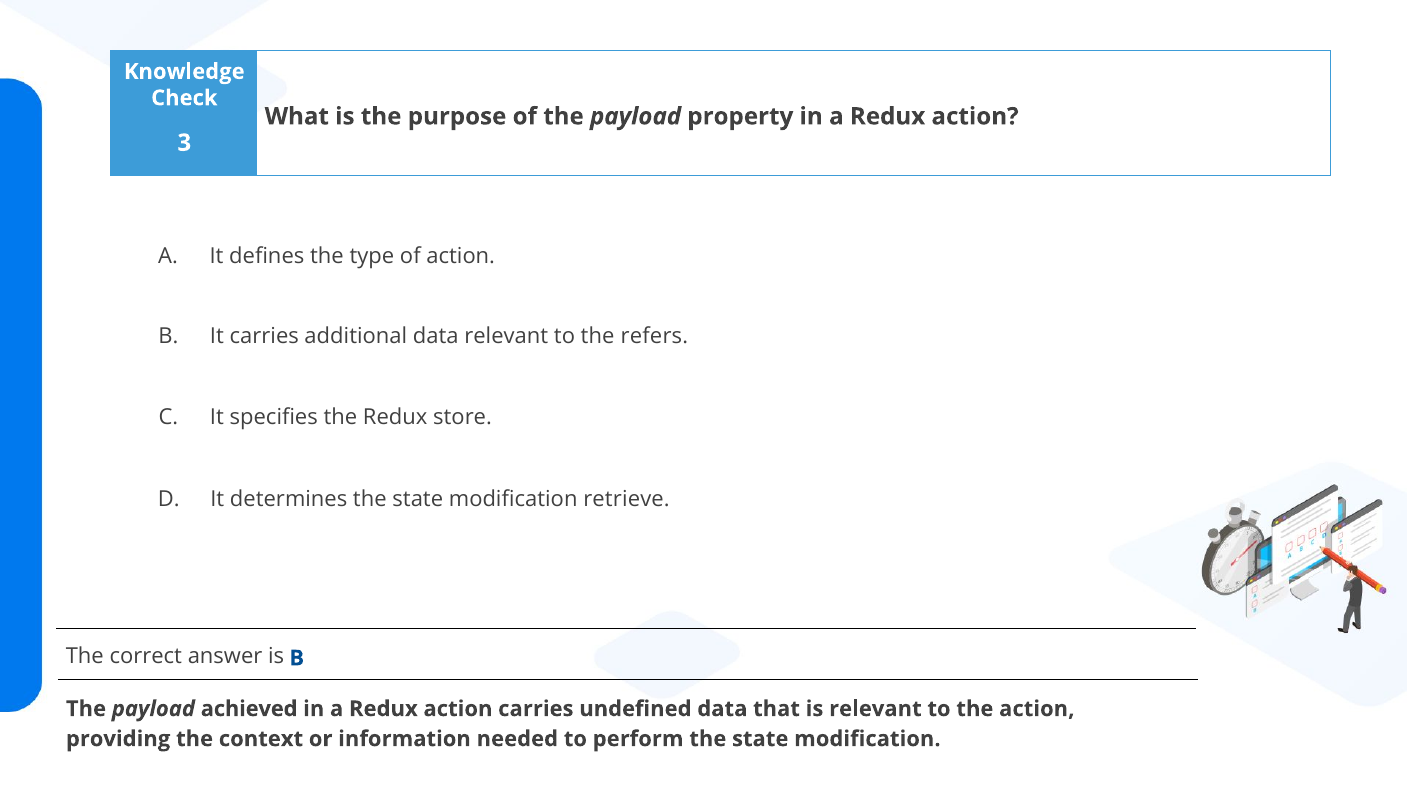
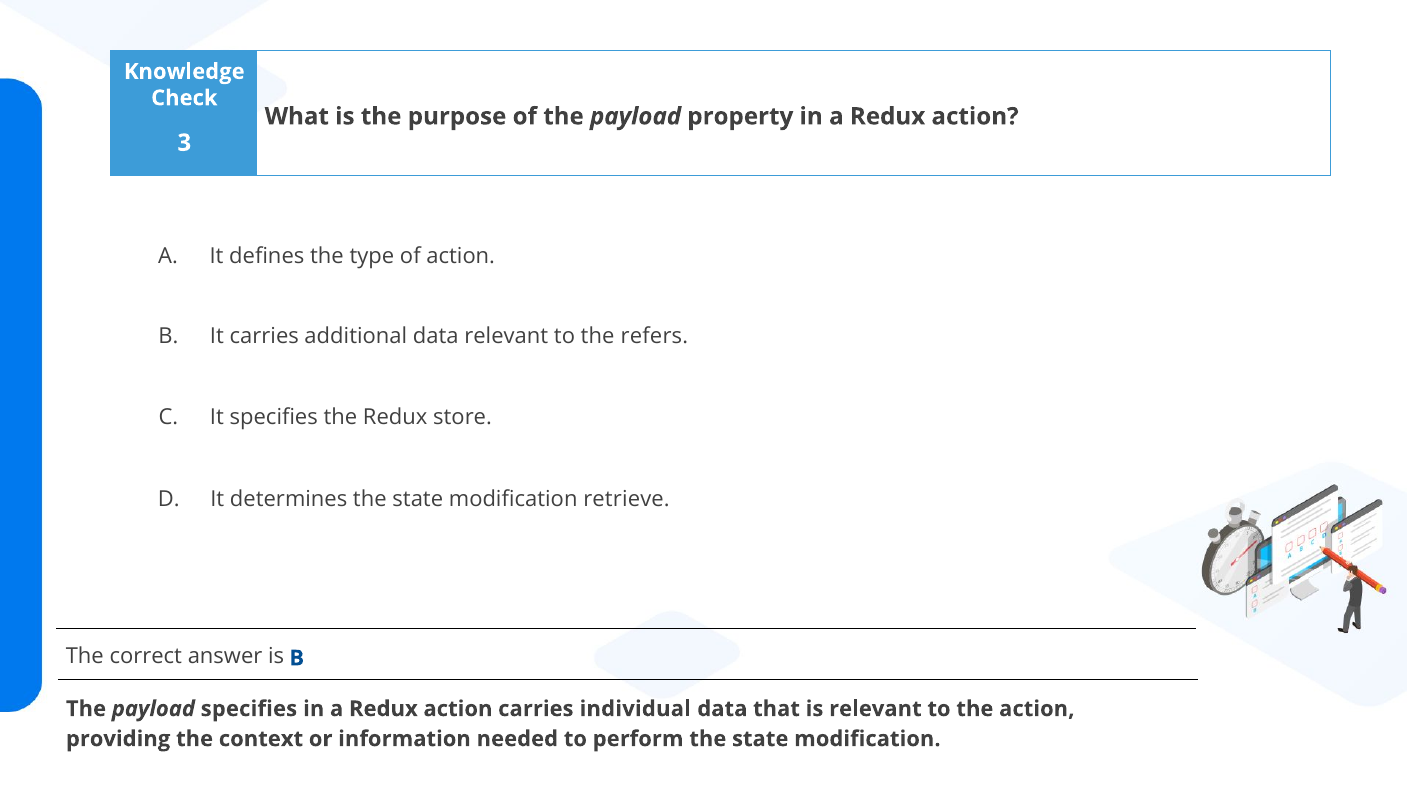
payload achieved: achieved -> specifies (249, 709)
undefined: undefined -> individual (635, 709)
